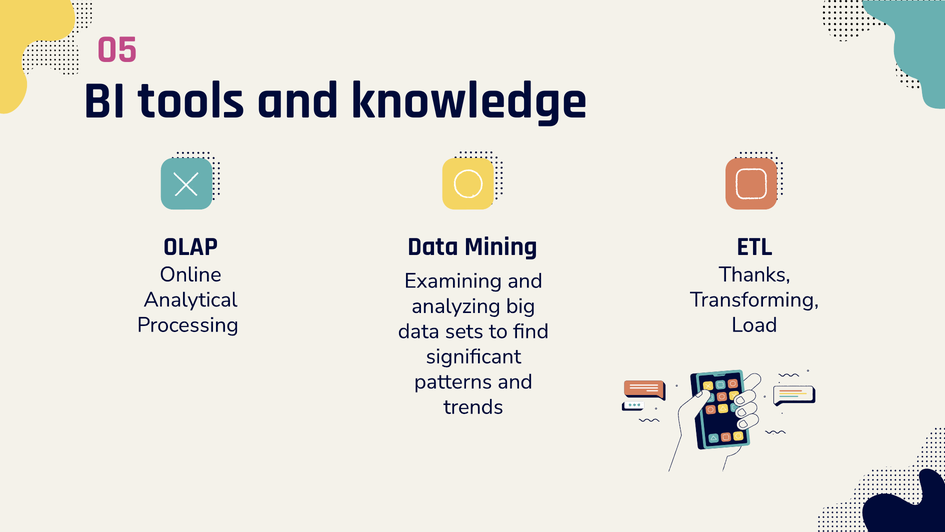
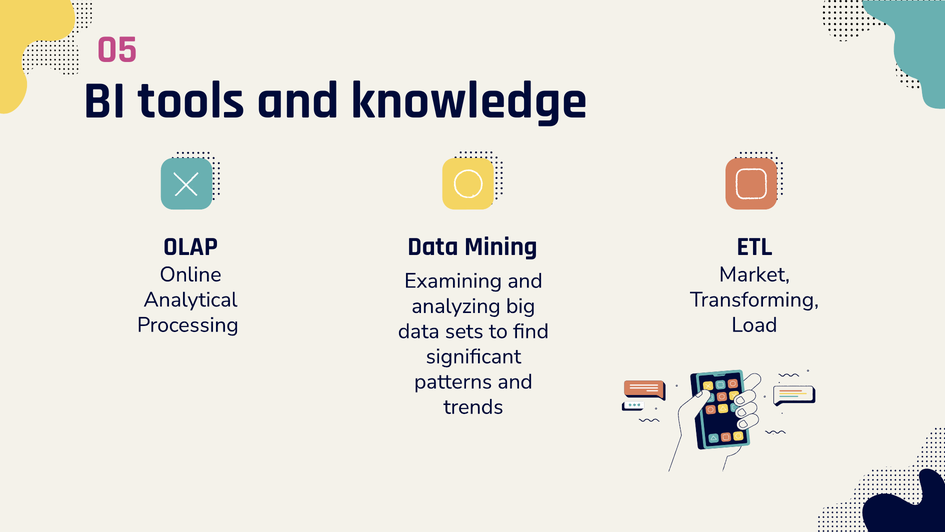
Thanks: Thanks -> Market (754, 274)
